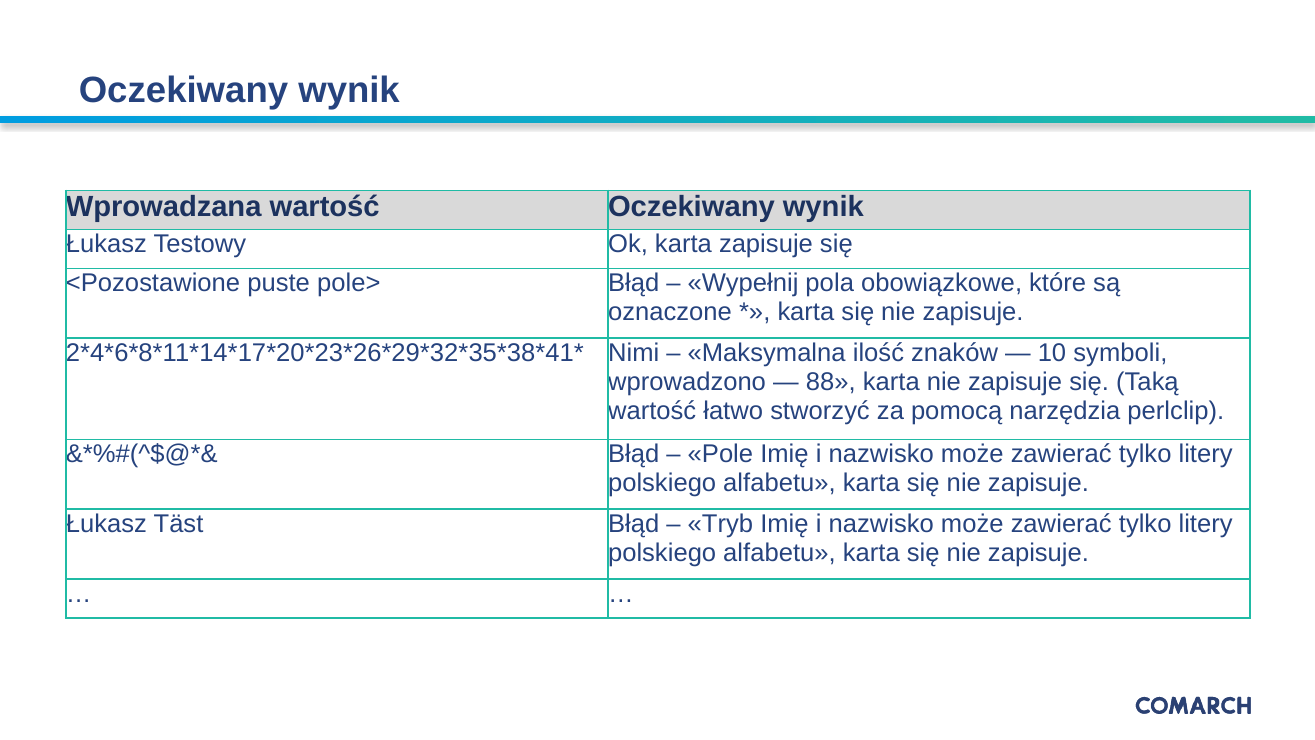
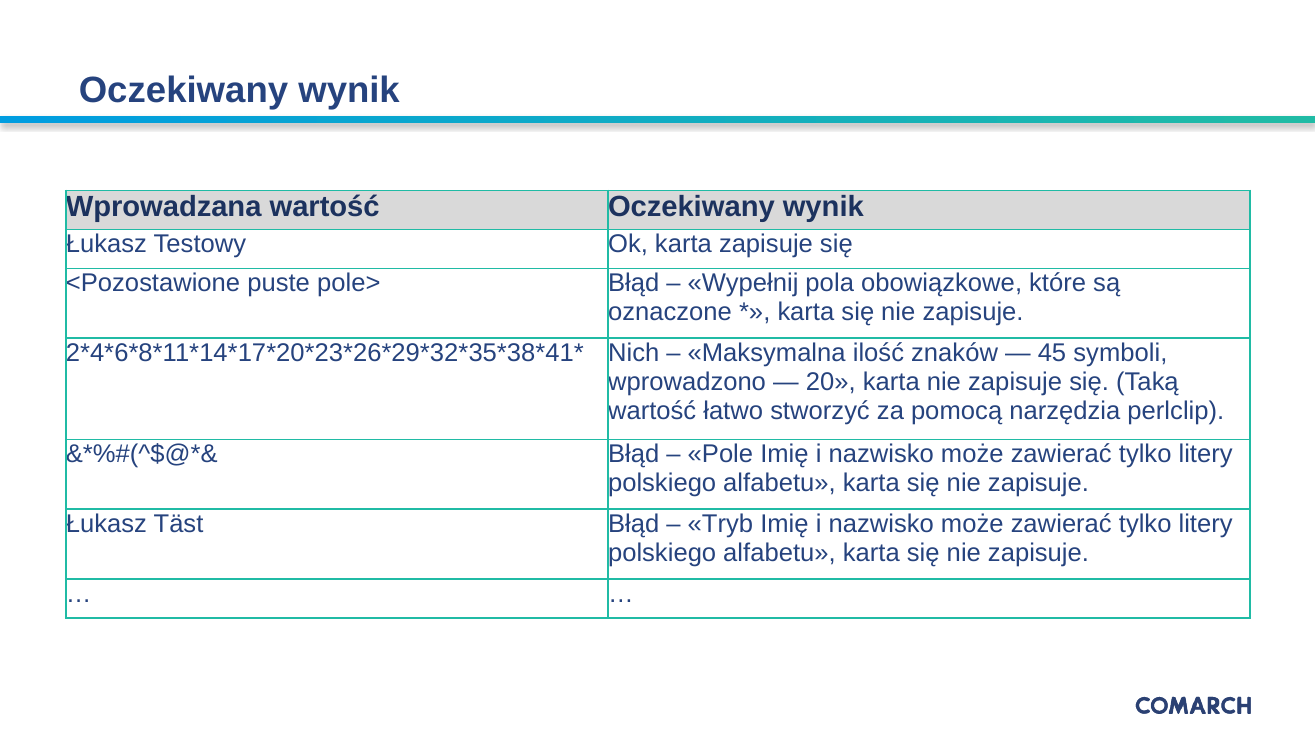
Nimi: Nimi -> Nich (634, 353)
10: 10 -> 45 (1052, 353)
88: 88 -> 20 (831, 382)
